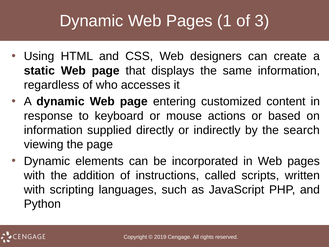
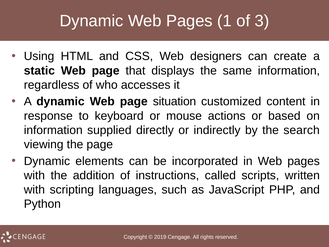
entering: entering -> situation (175, 101)
